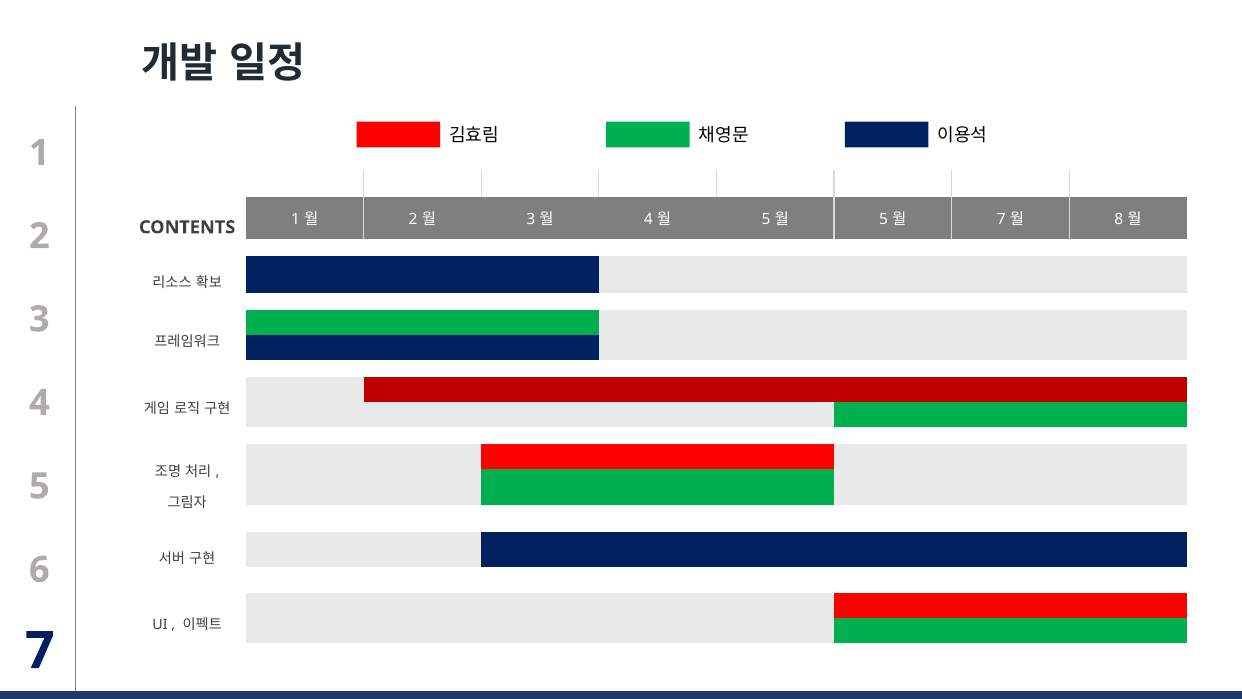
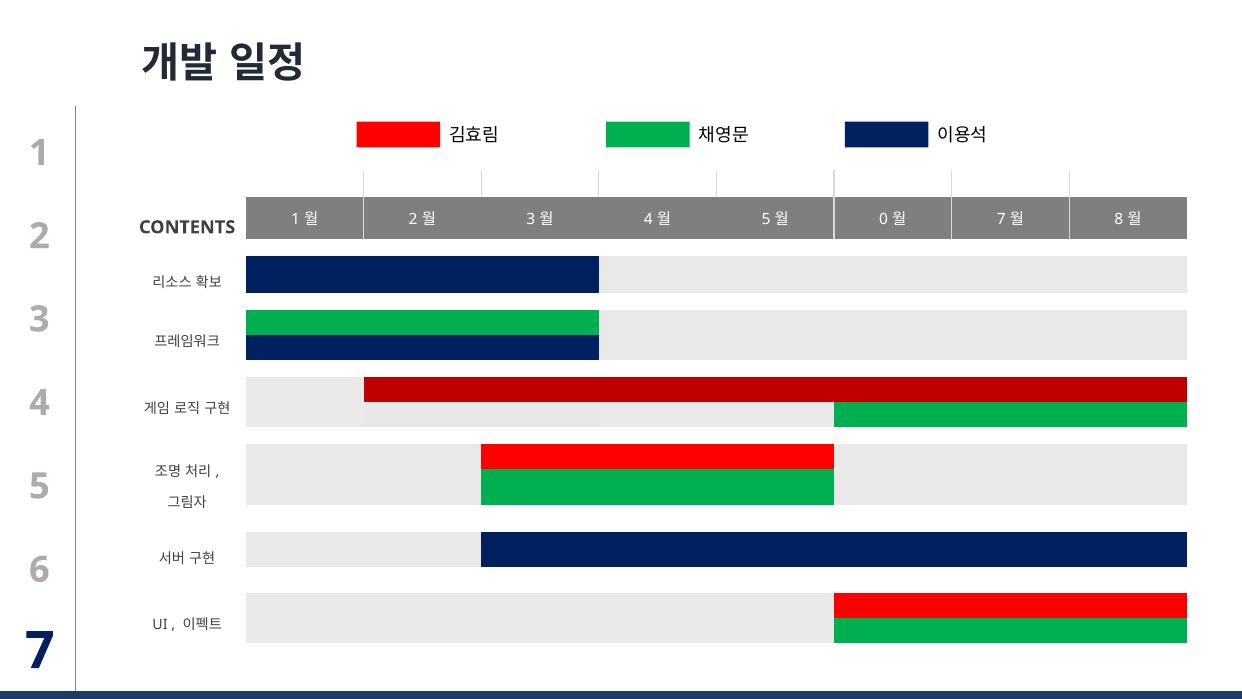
5: 5 -> 0 (884, 219)
